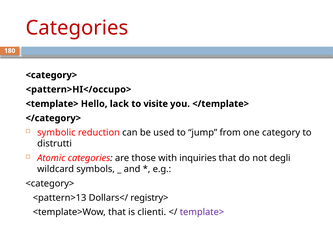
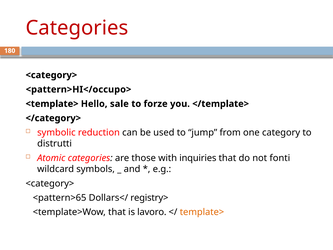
lack: lack -> sale (119, 104)
visite: visite -> forze (156, 104)
degli: degli -> fonti (280, 158)
<pattern>13: <pattern>13 -> <pattern>65 (60, 198)
clienti: clienti -> lavoro (152, 212)
template> colour: purple -> orange (202, 212)
